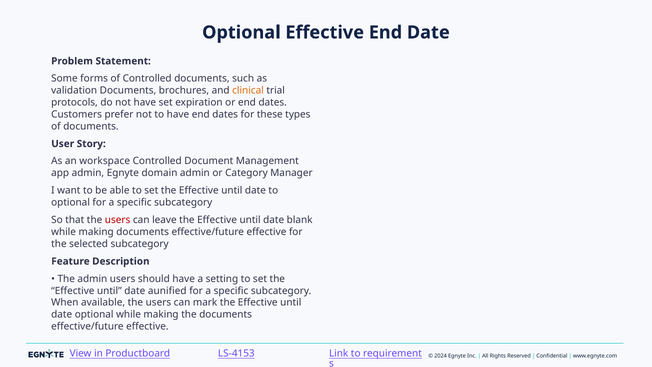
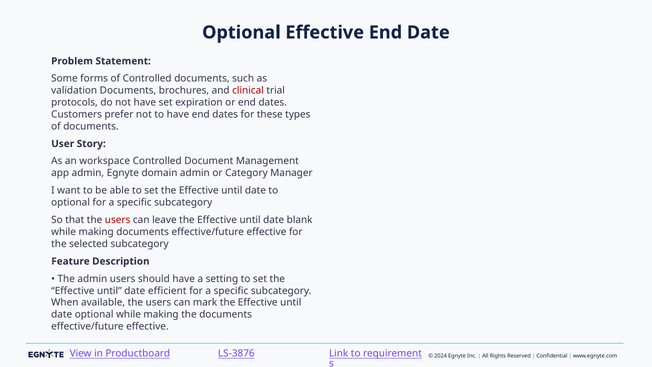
clinical colour: orange -> red (248, 90)
aunified: aunified -> efficient (167, 291)
LS-4153: LS-4153 -> LS-3876 (236, 353)
